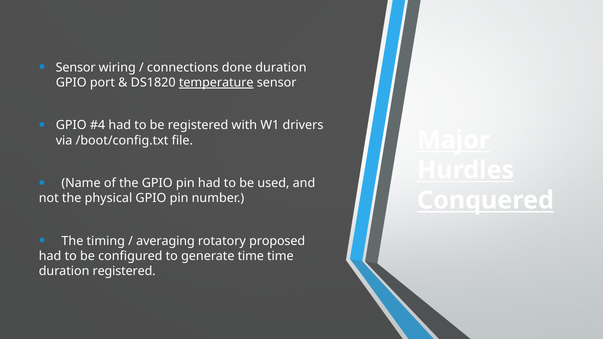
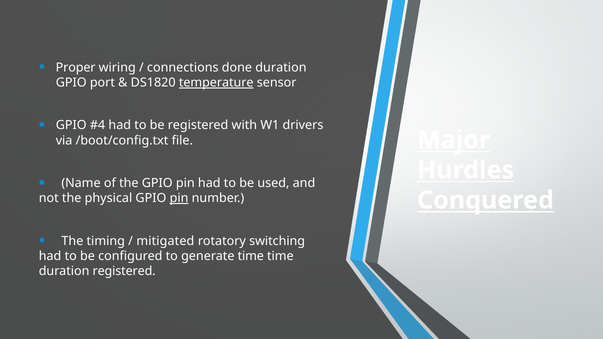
Sensor: Sensor -> Proper (76, 67)
pin underline: none -> present (179, 198)
averaging: averaging -> mitigated (165, 241)
proposed: proposed -> switching (277, 241)
